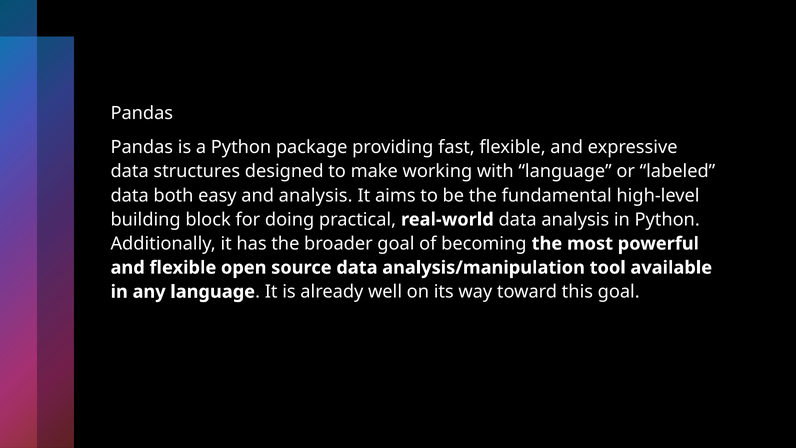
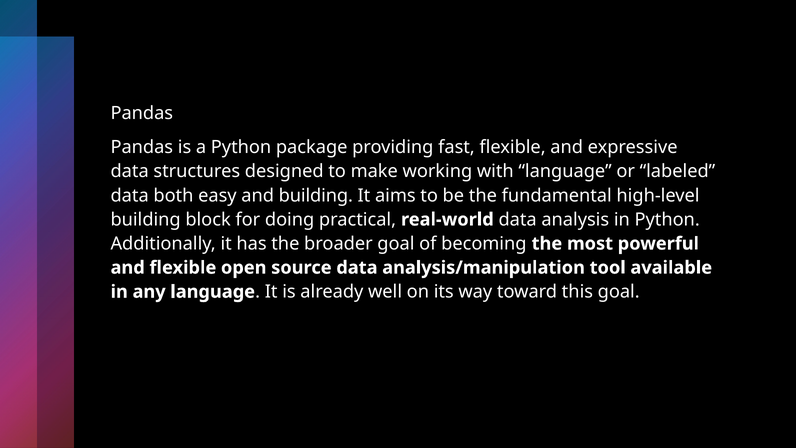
and analysis: analysis -> building (316, 195)
